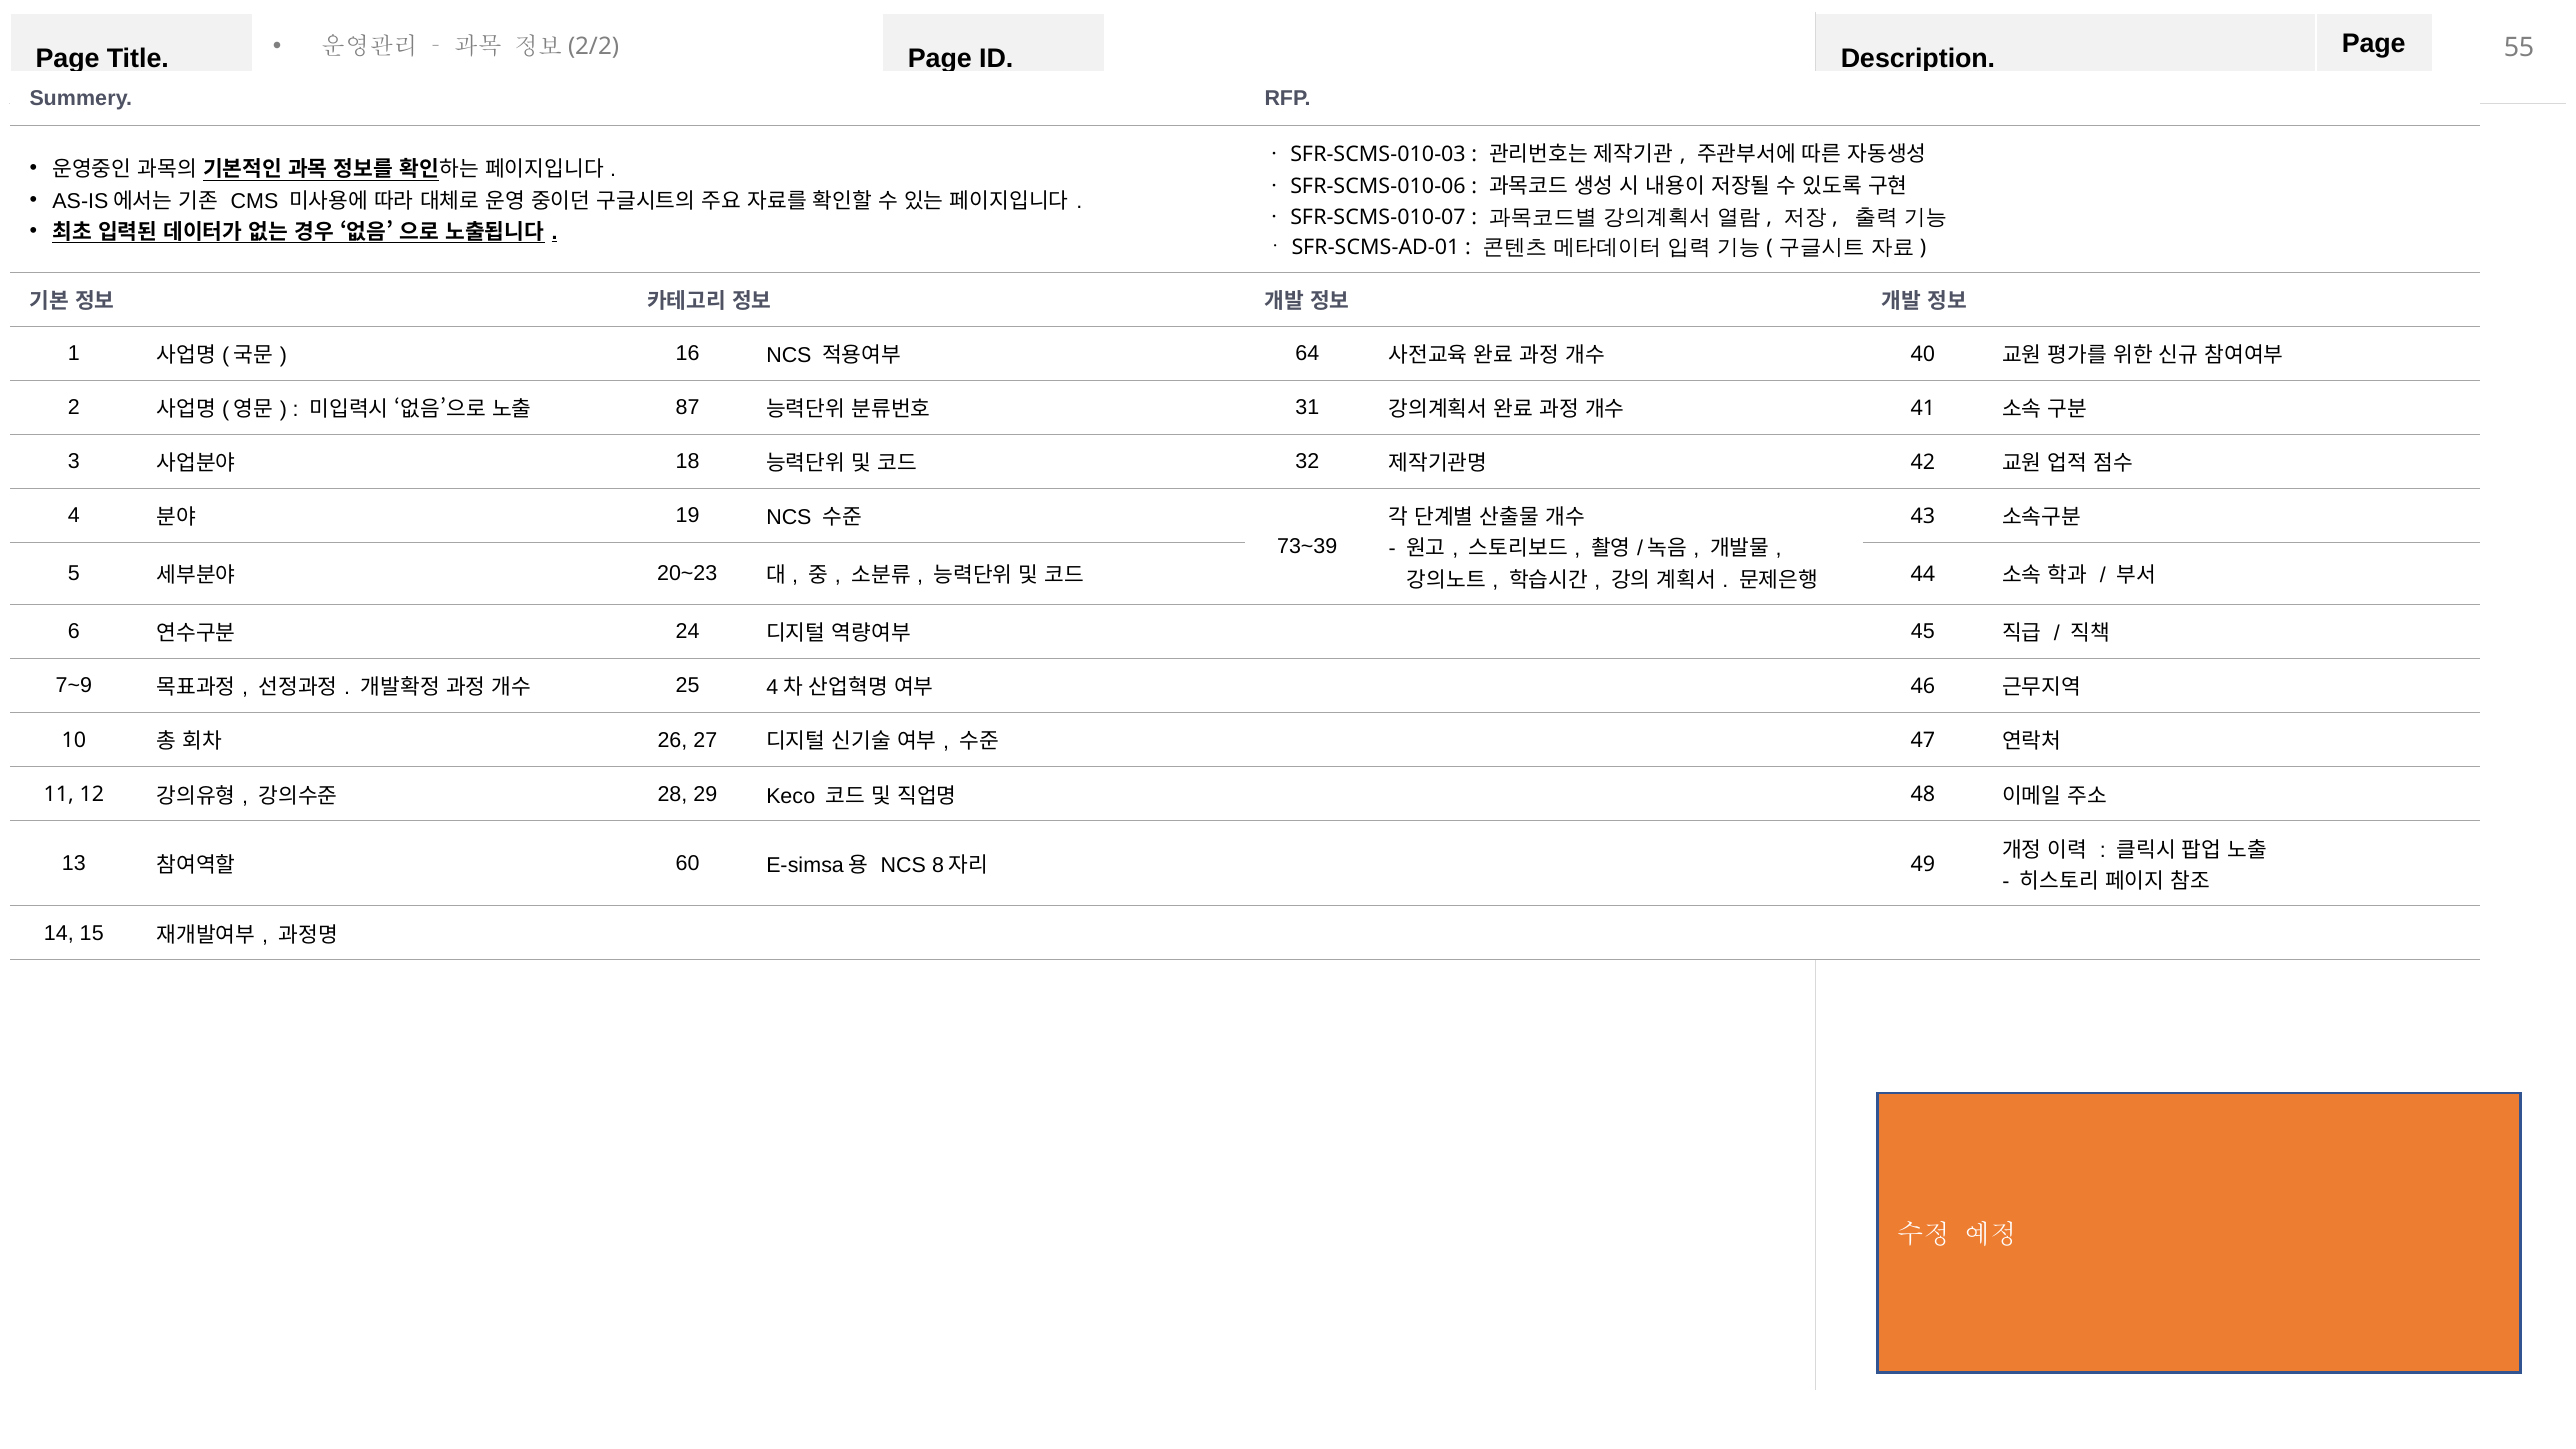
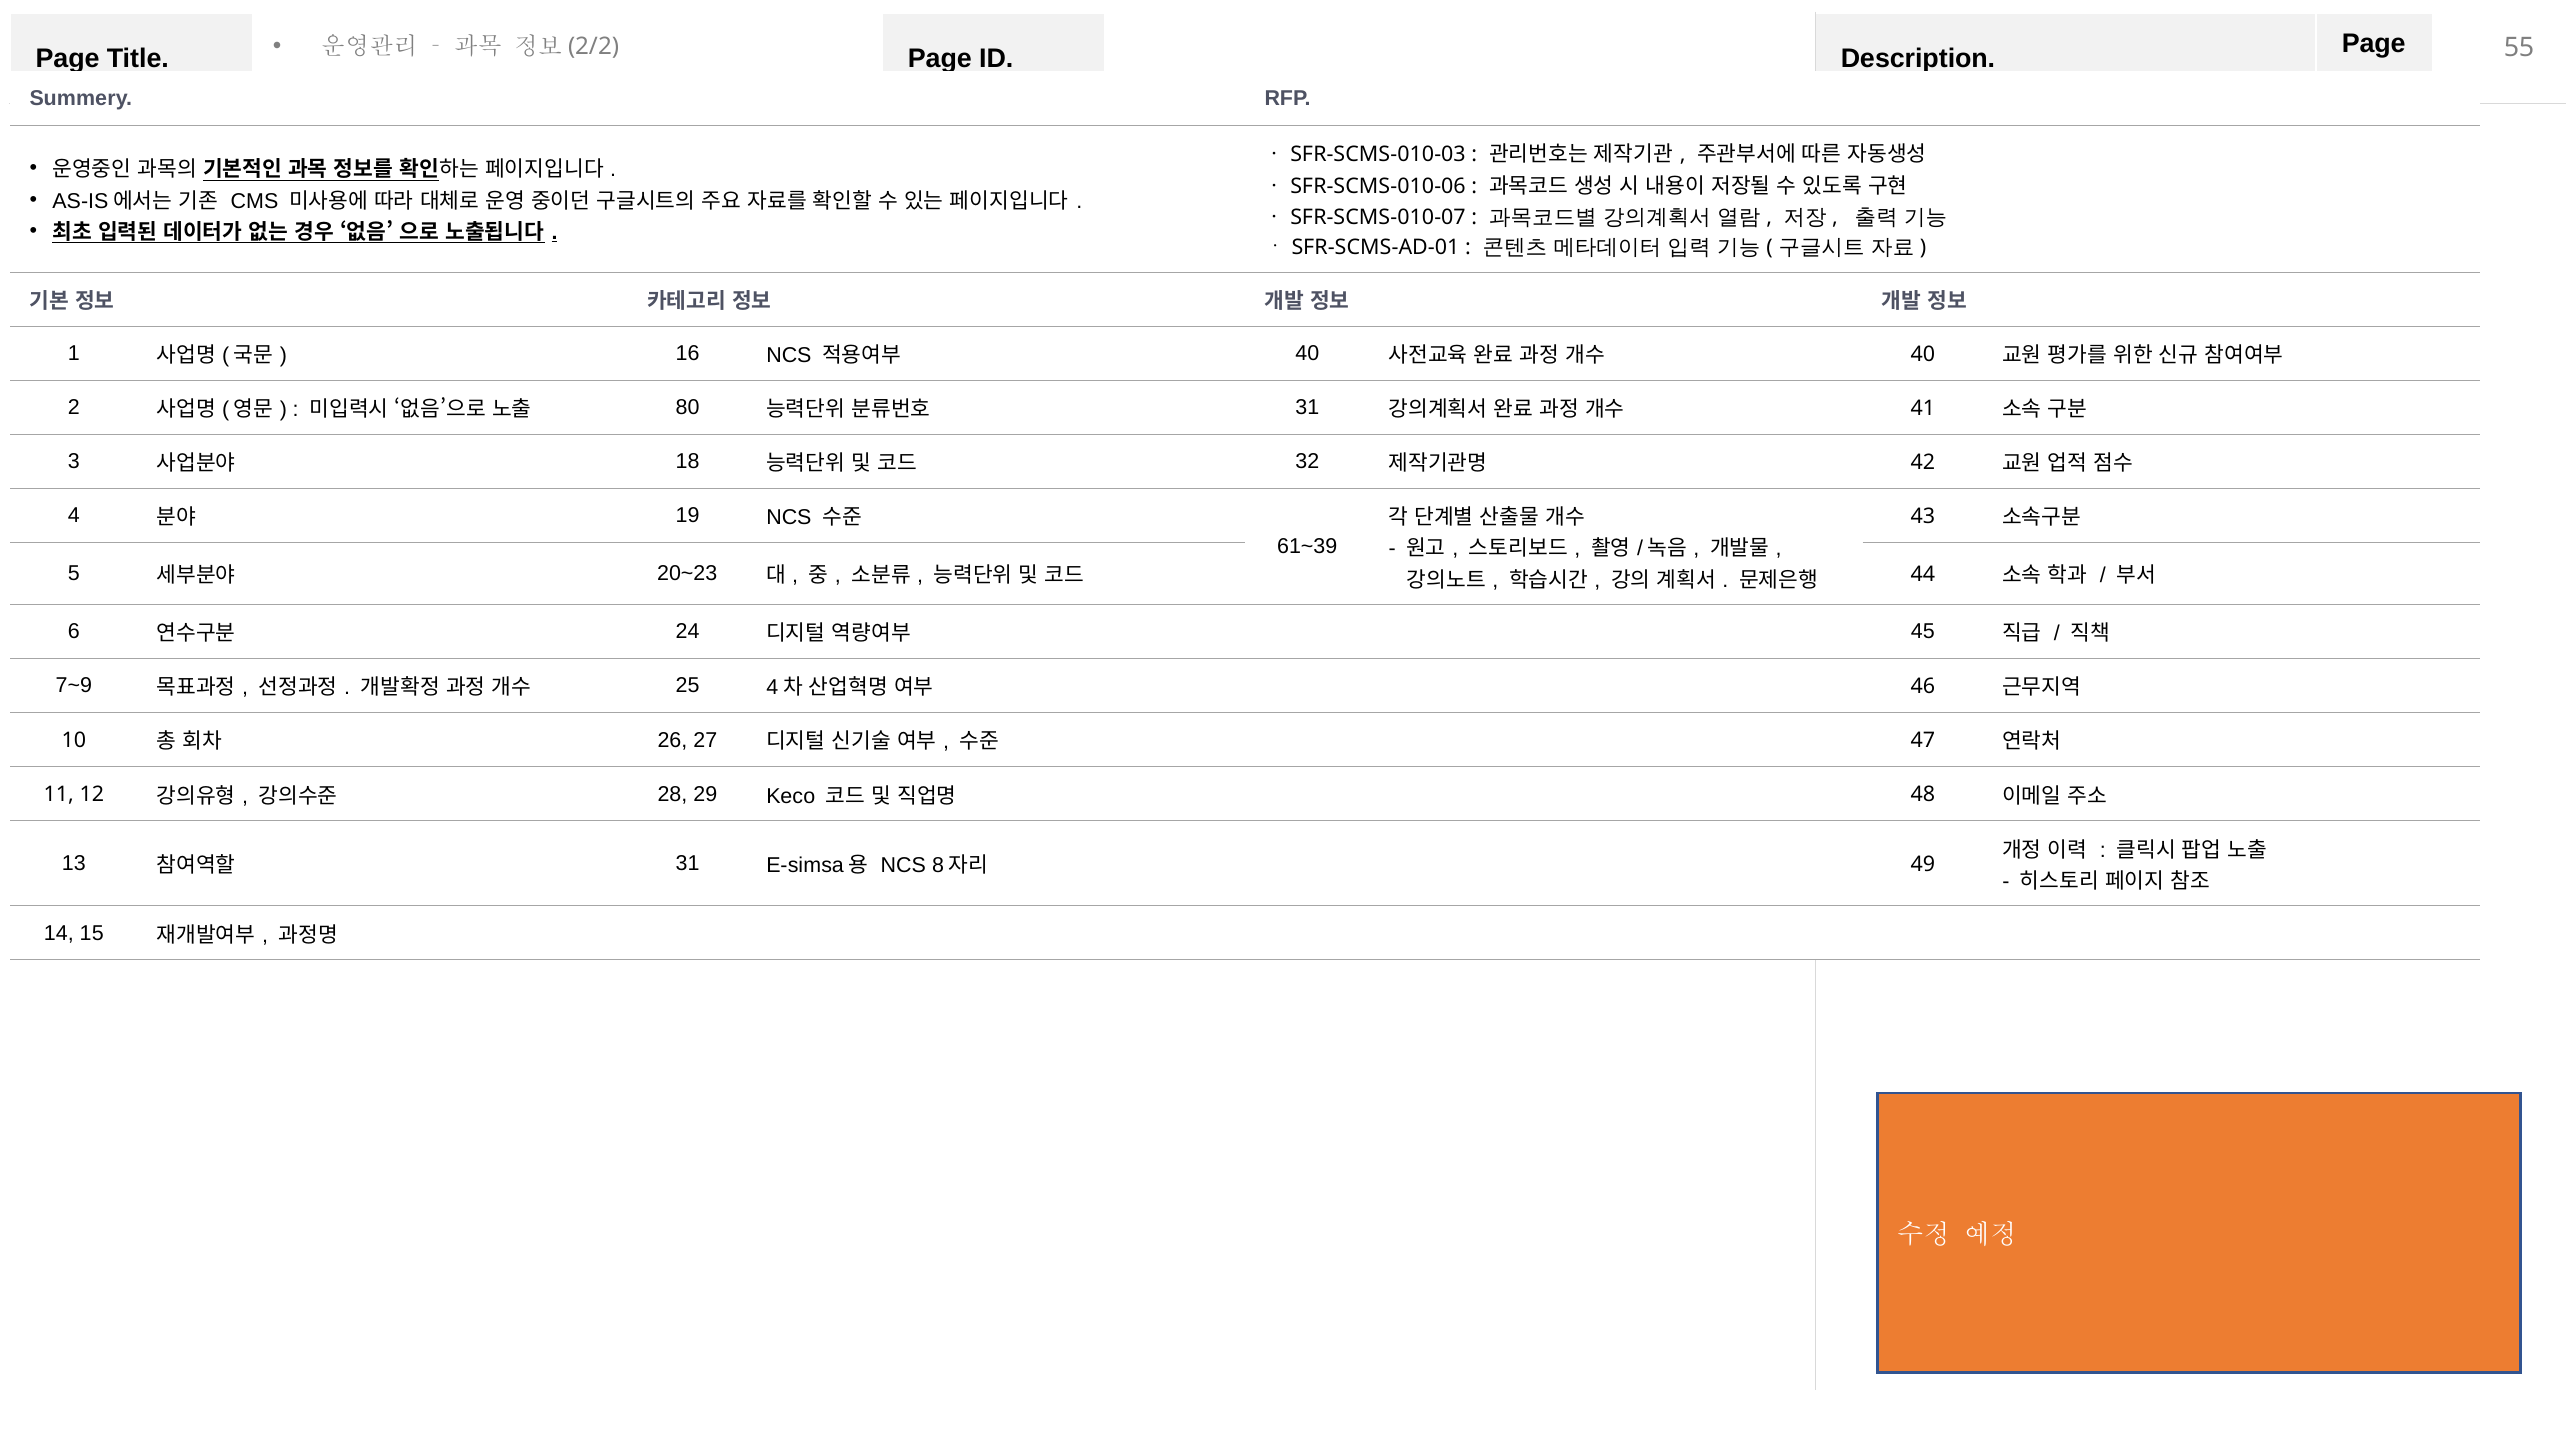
64: 64 -> 40 (1307, 354)
87: 87 -> 80 (688, 408)
73~39: 73~39 -> 61~39 (1307, 547)
60: 60 -> 31 (688, 864)
